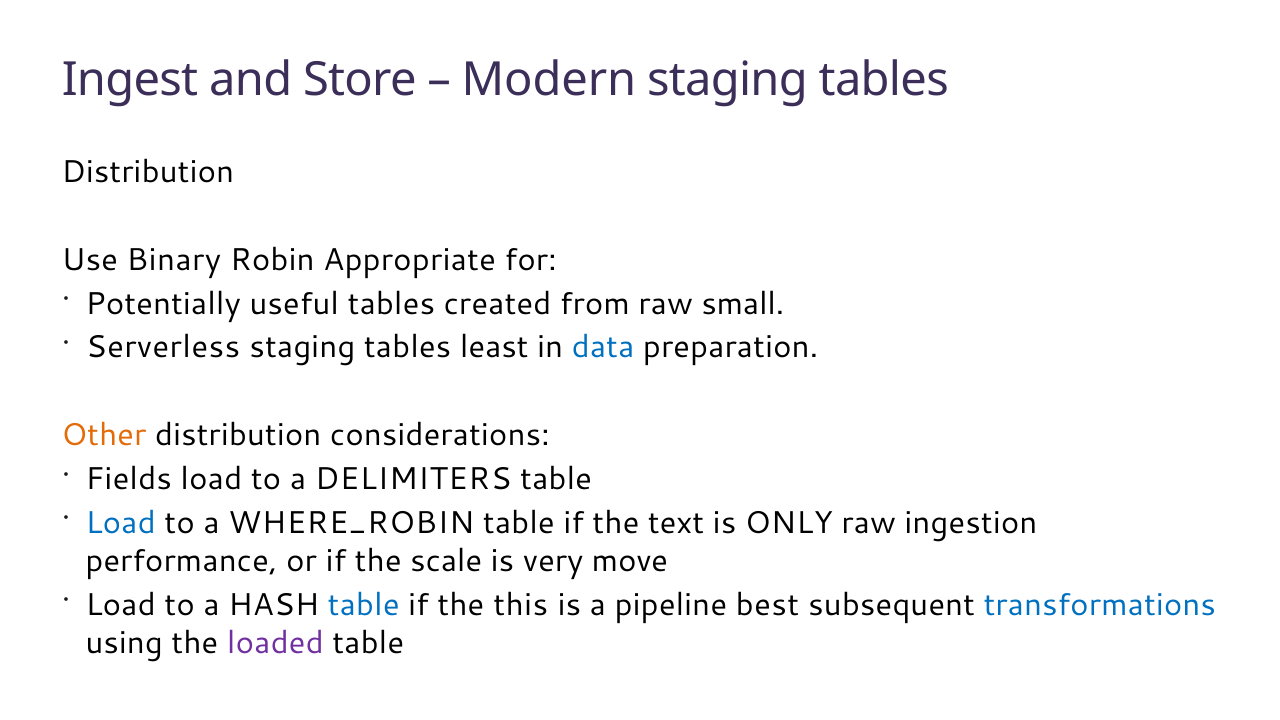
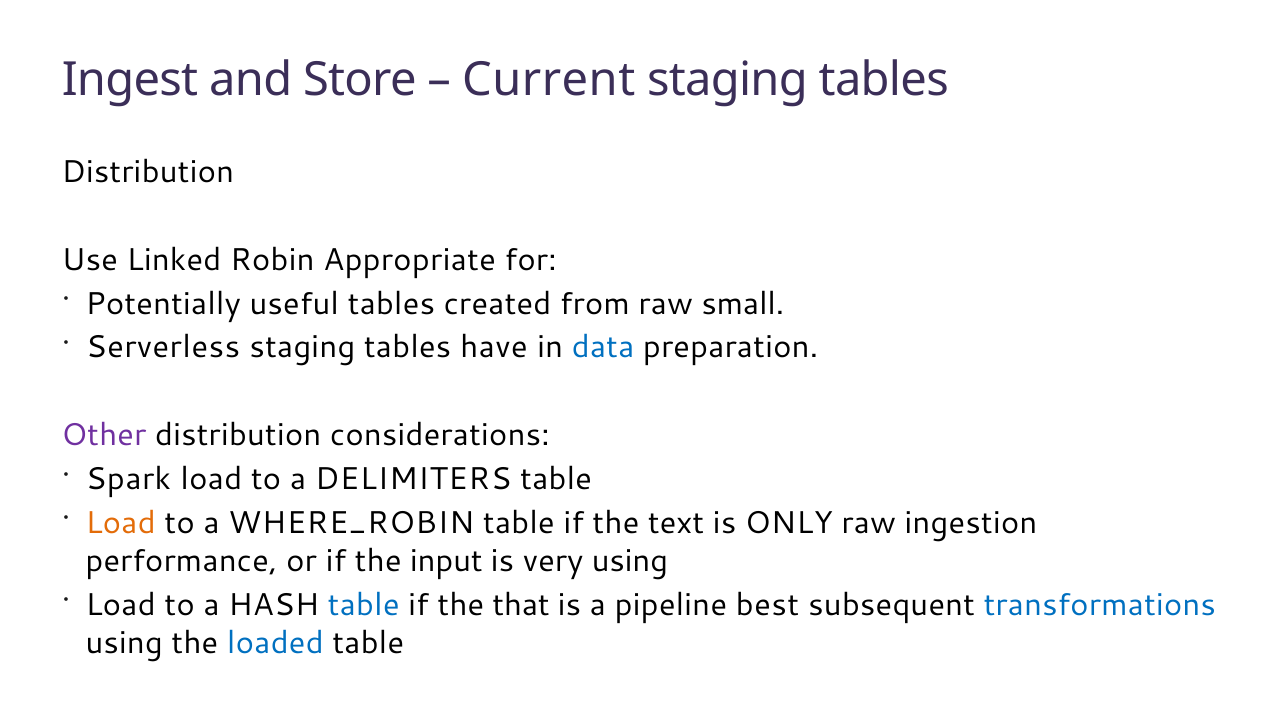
Modern: Modern -> Current (549, 80)
Binary: Binary -> Linked (174, 260)
least: least -> have (494, 348)
Other colour: orange -> purple (104, 435)
Fields: Fields -> Spark (128, 479)
Load colour: blue -> orange (121, 523)
scale: scale -> input (446, 561)
very move: move -> using (630, 561)
this: this -> that (521, 605)
loaded colour: purple -> blue (275, 643)
